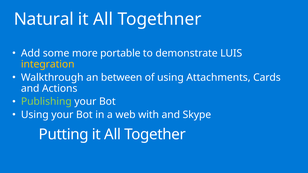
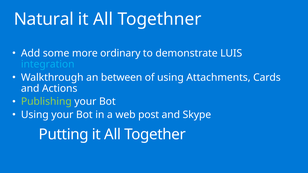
portable: portable -> ordinary (120, 53)
integration colour: yellow -> light blue (48, 64)
with: with -> post (149, 115)
